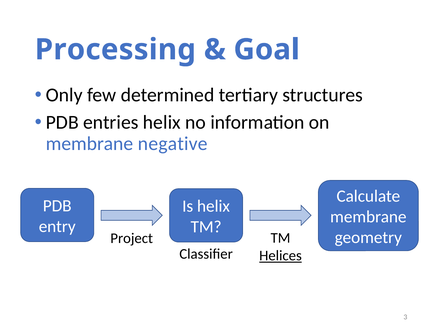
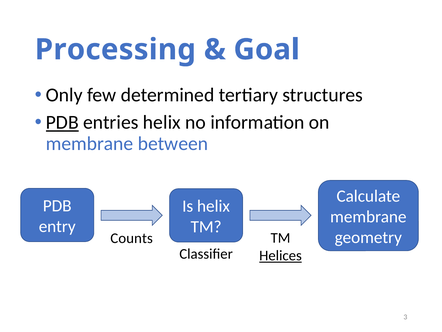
PDB underline: none -> present (62, 122)
negative: negative -> between (173, 144)
Project: Project -> Counts (132, 238)
